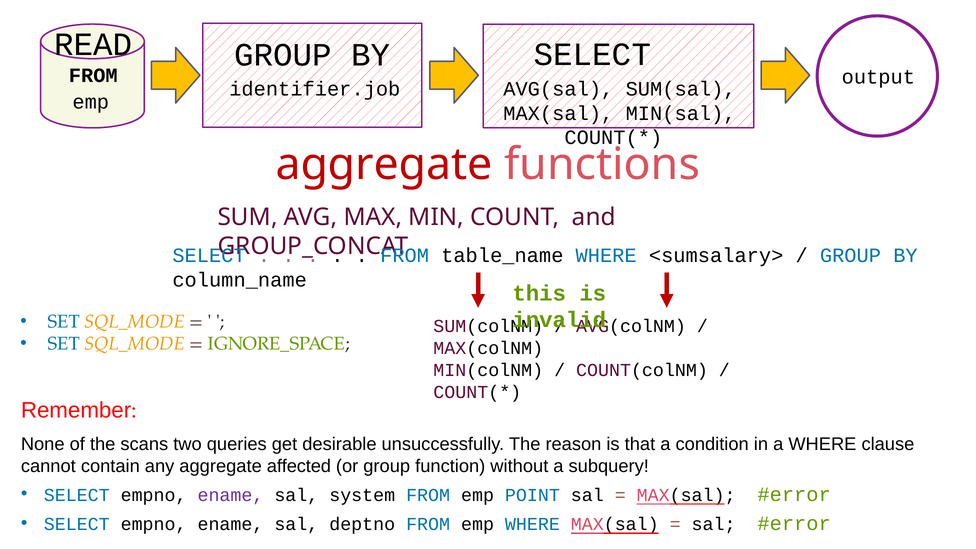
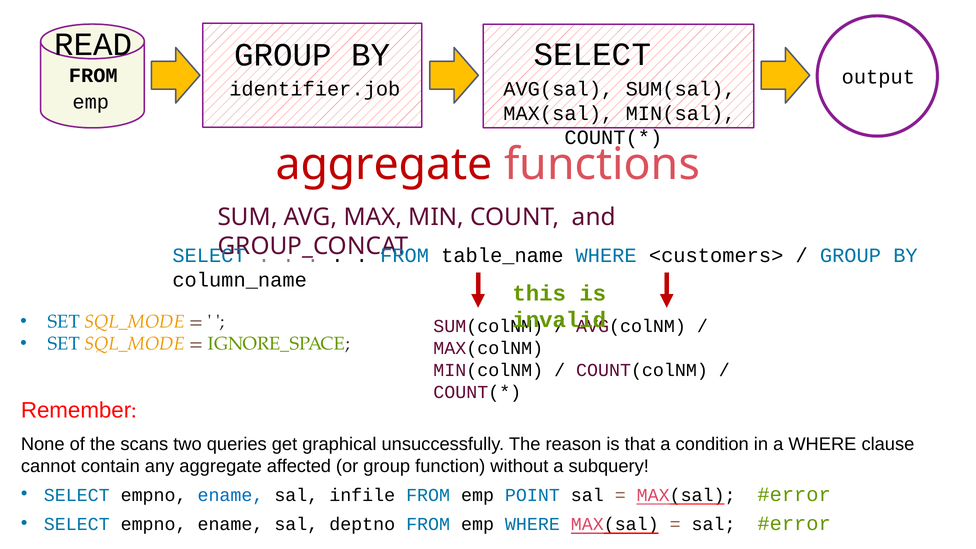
<sumsalary>: <sumsalary> -> <customers> (716, 256)
desirable: desirable -> graphical (339, 444)
ename colour: purple -> blue (230, 495)
system: system -> infile (362, 495)
